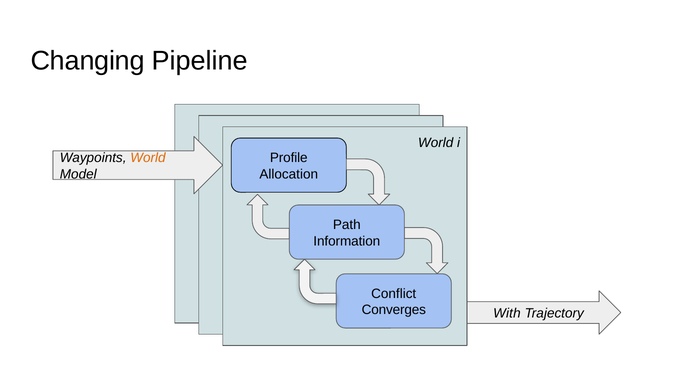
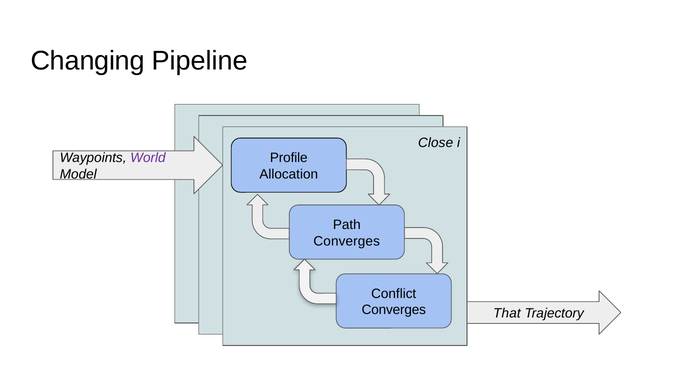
World: World -> Close (436, 143)
World colour: orange -> purple (148, 158)
Information: Information -> Converges (347, 241)
With: With -> That (507, 313)
